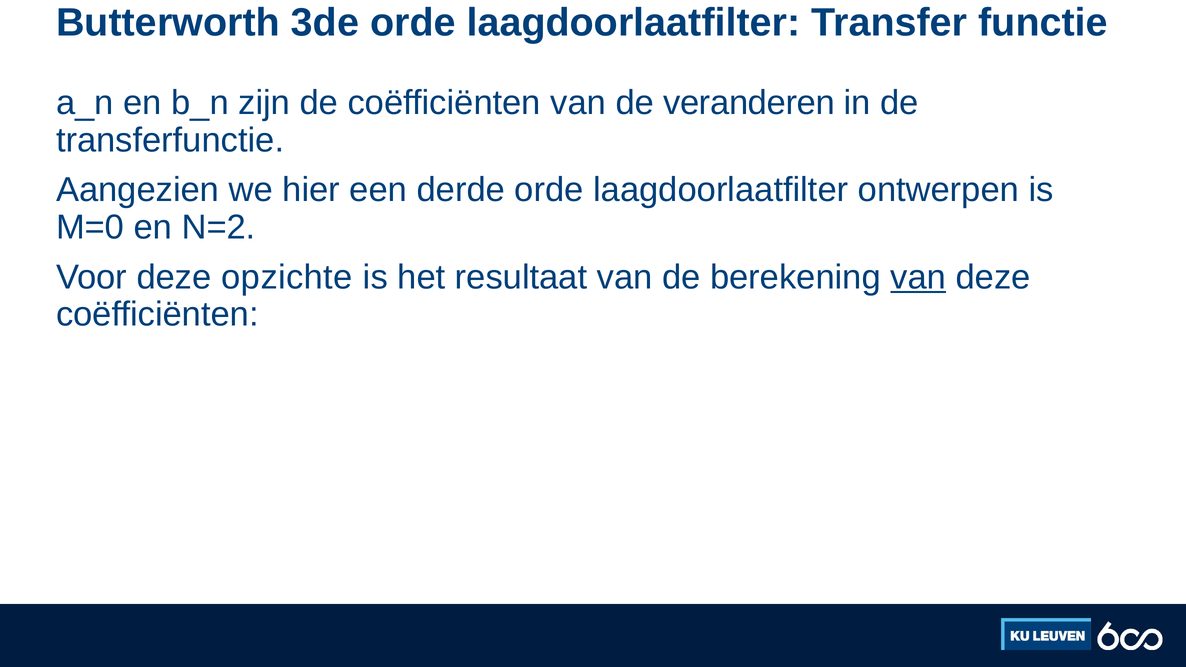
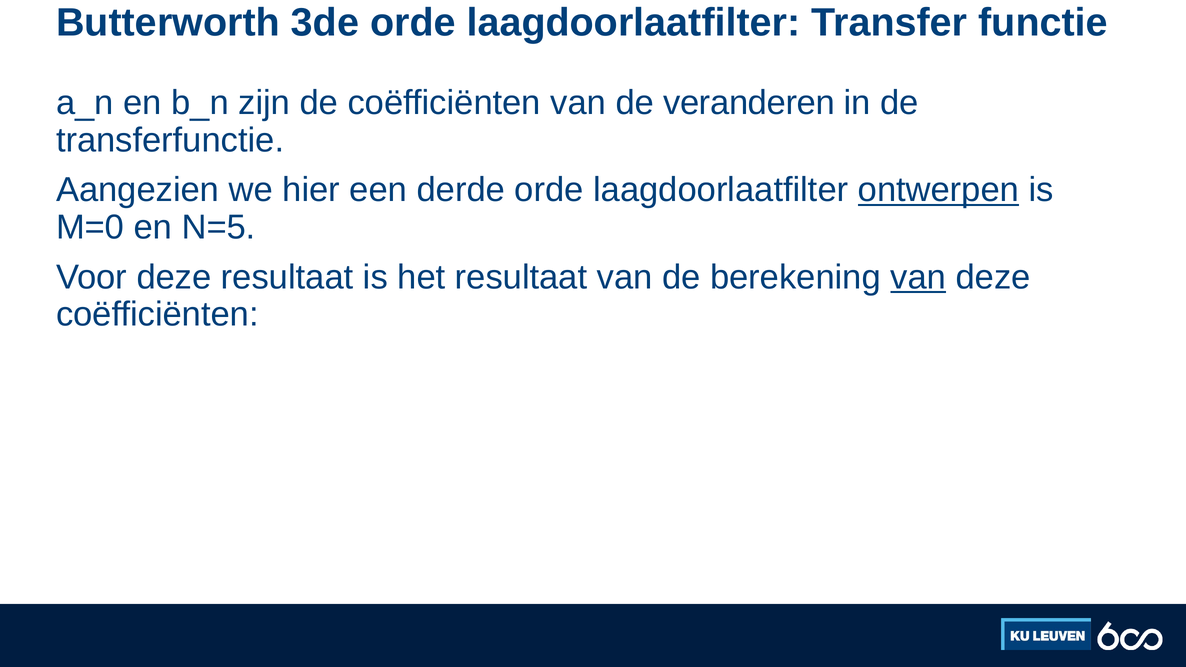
ontwerpen underline: none -> present (938, 190)
N=2: N=2 -> N=5 (219, 227)
deze opzichte: opzichte -> resultaat (287, 277)
